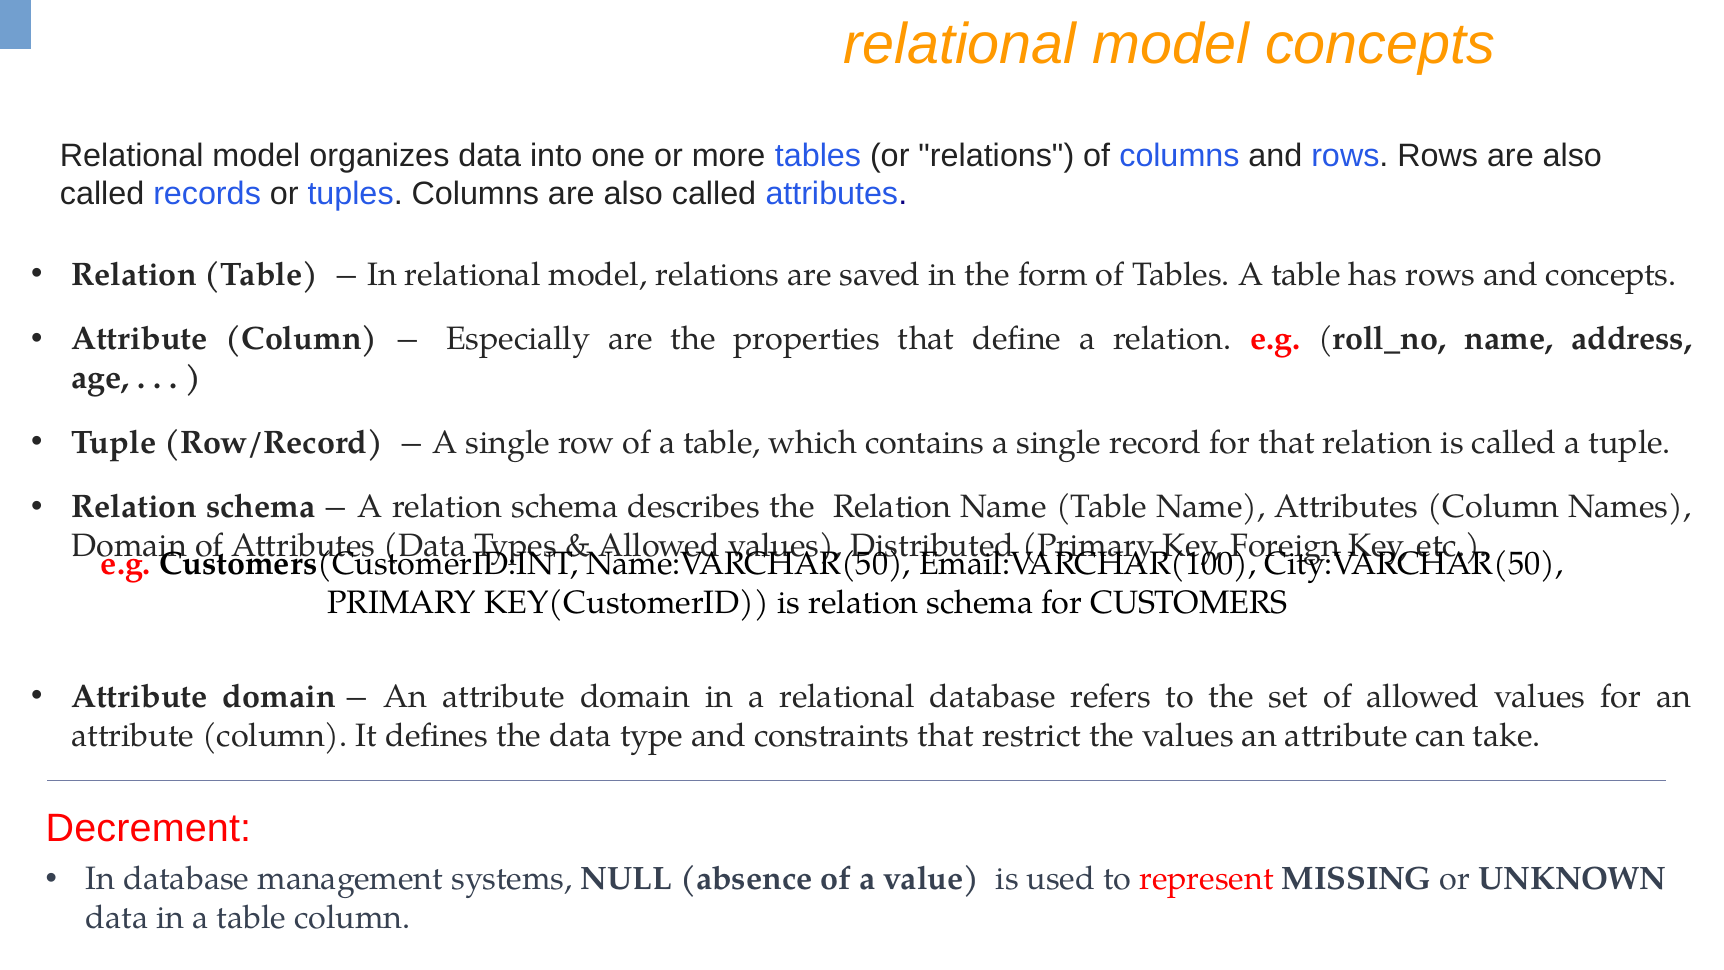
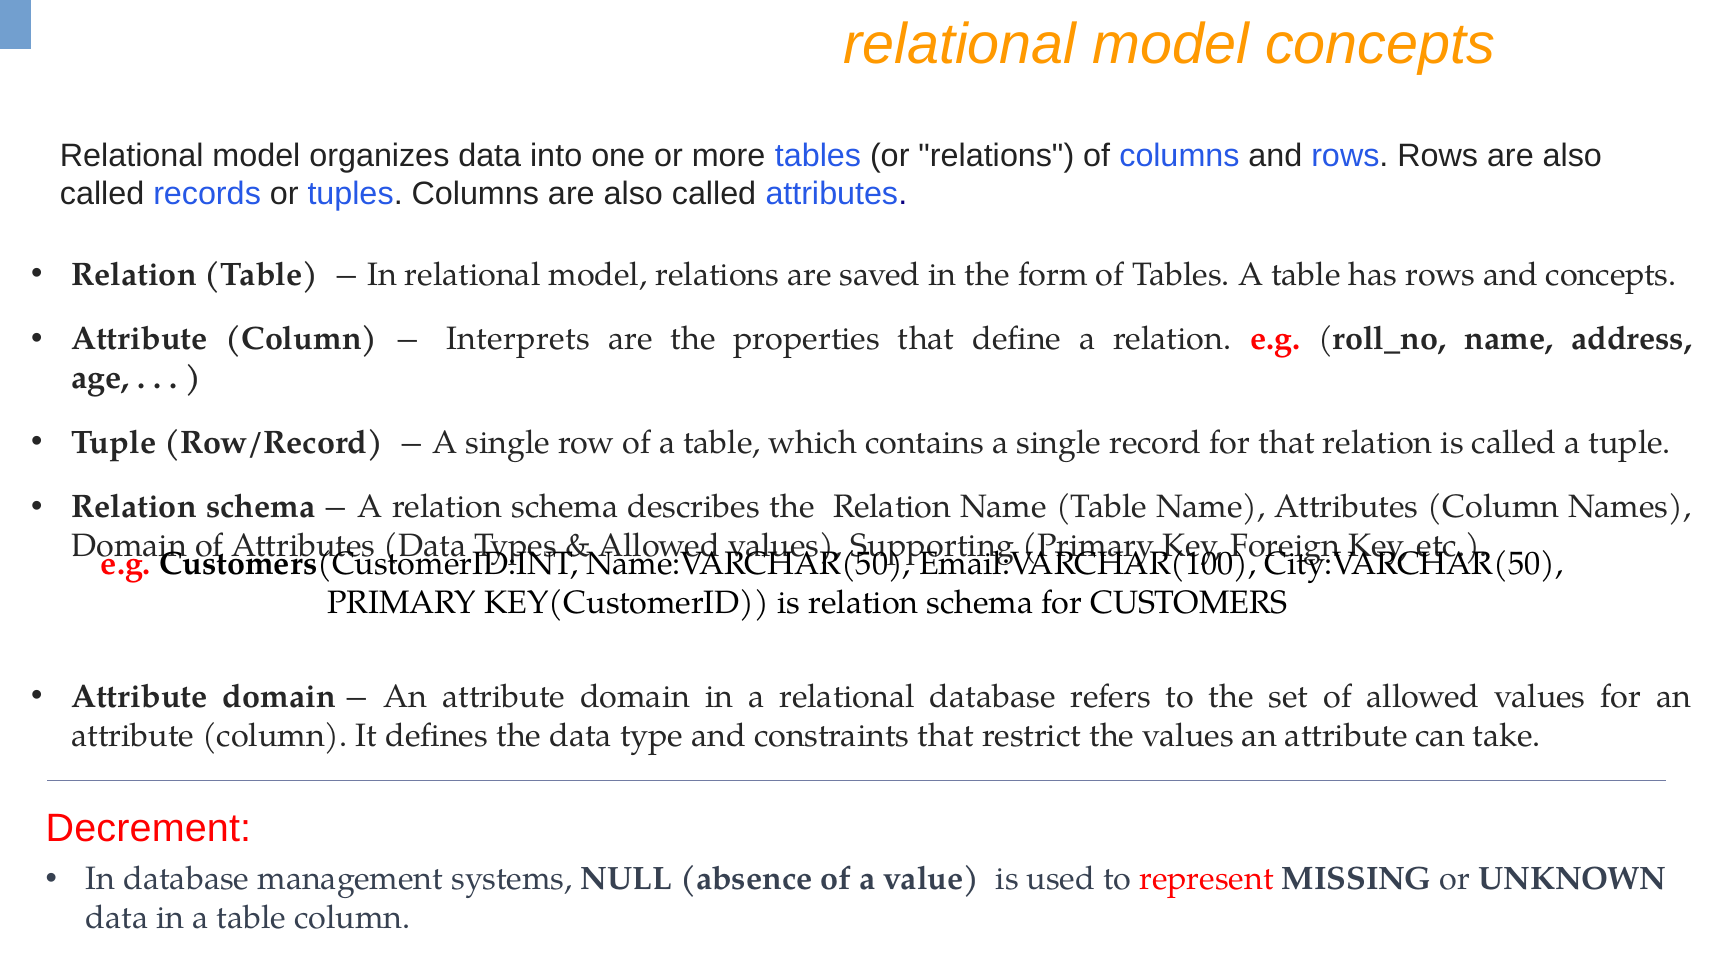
Especially: Especially -> Interprets (518, 339)
Distributed: Distributed -> Supporting (932, 546)
